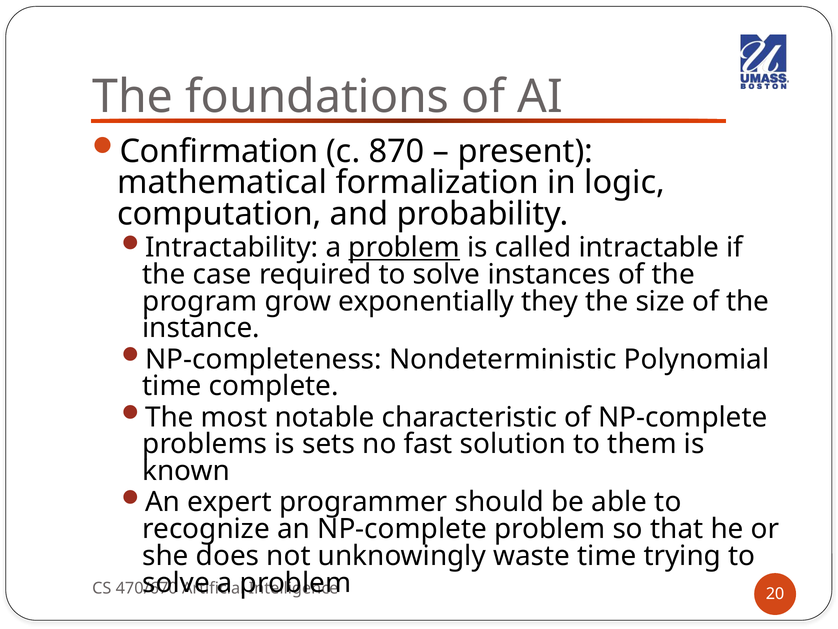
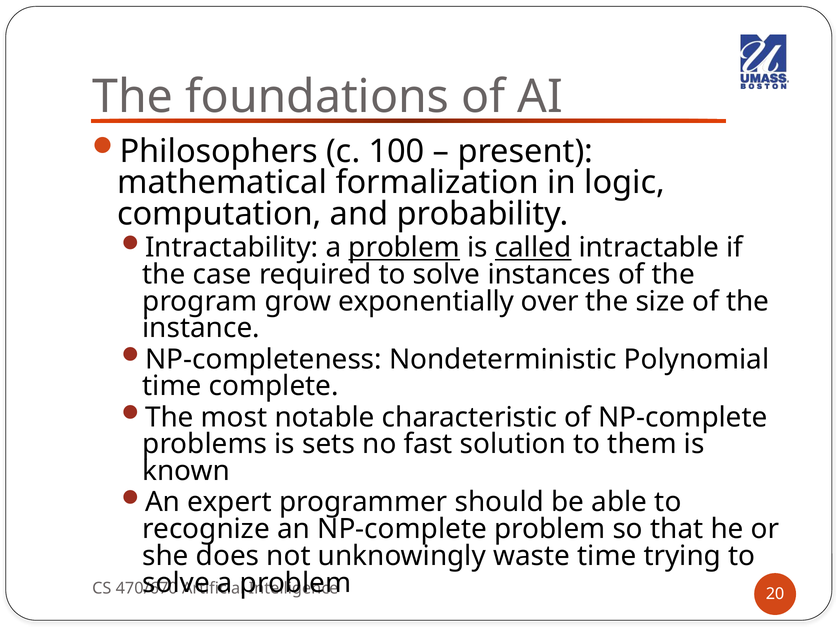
Confirmation: Confirmation -> Philosophers (219, 151)
870: 870 -> 100 (397, 151)
called underline: none -> present (533, 247)
they: they -> over (550, 301)
